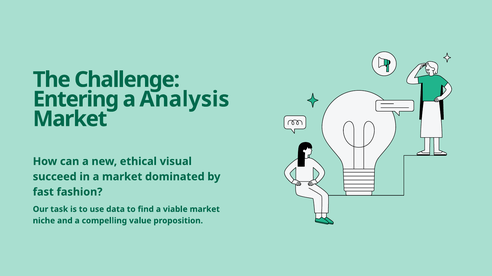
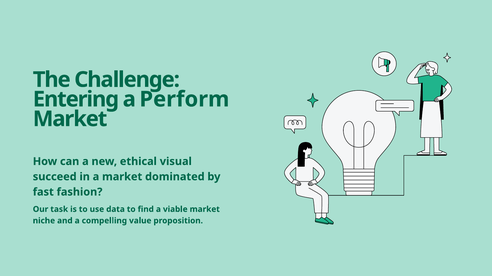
Analysis: Analysis -> Perform (184, 100)
